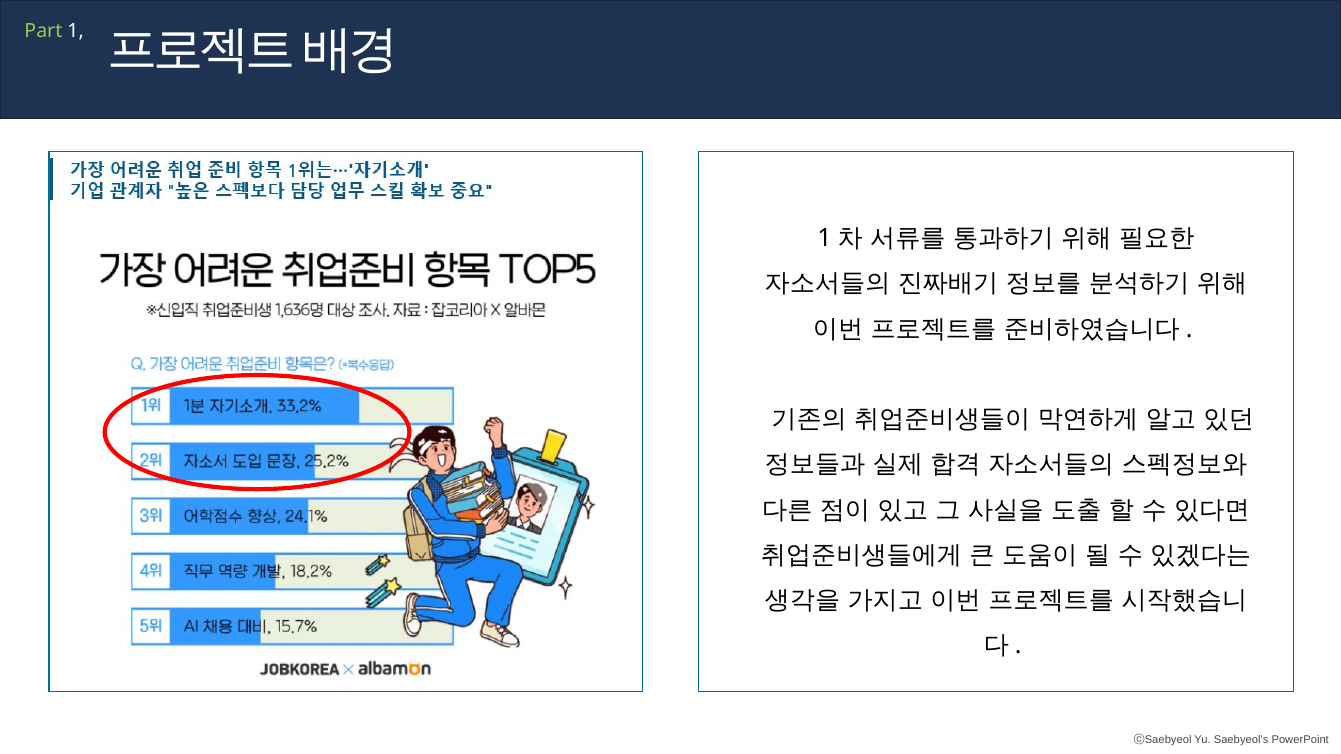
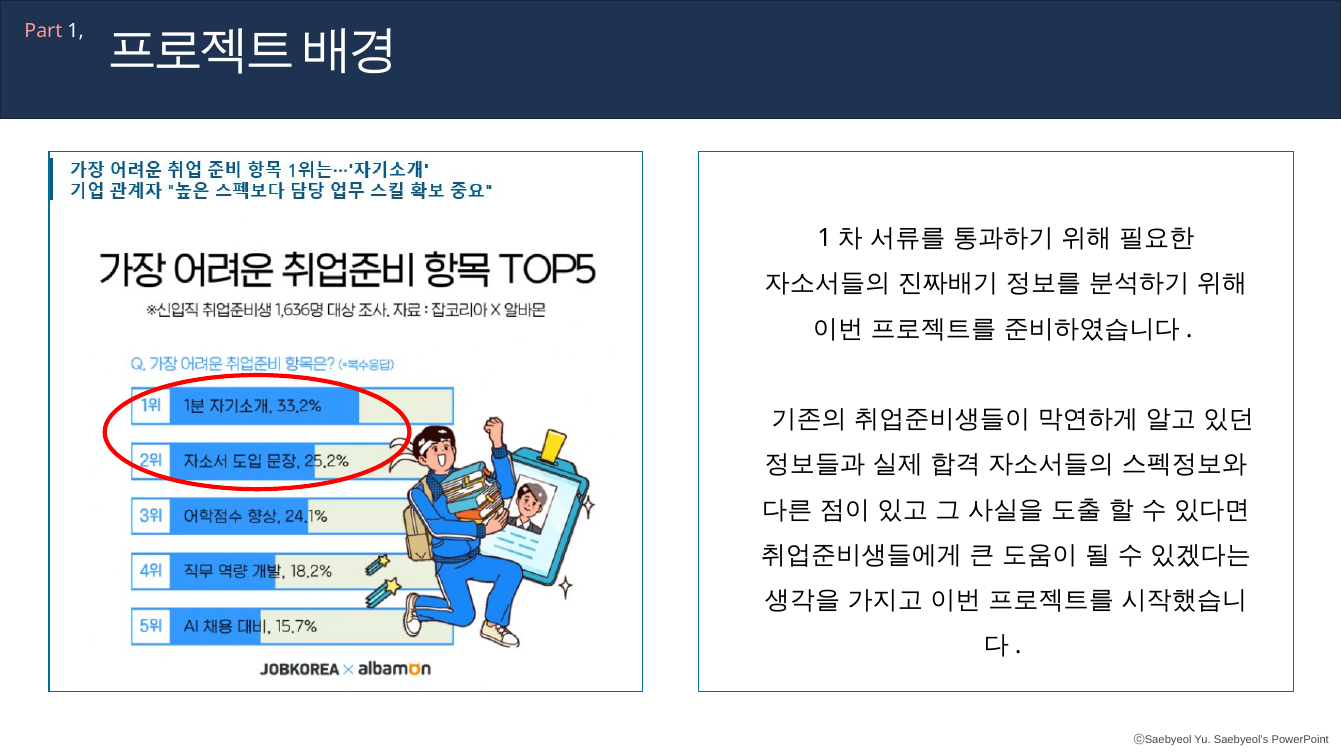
Part colour: light green -> pink (43, 31)
